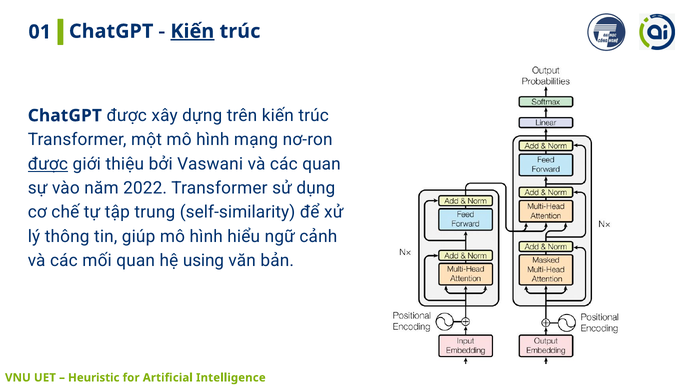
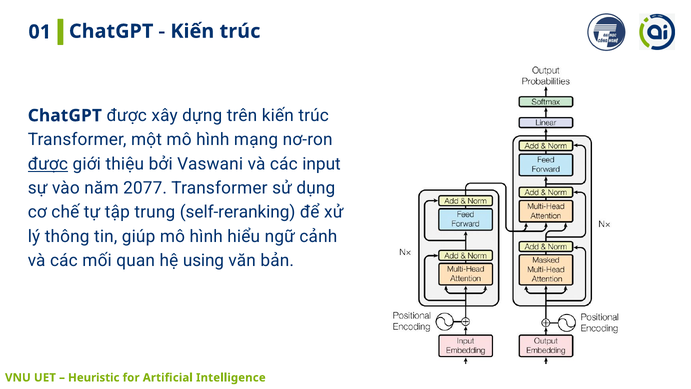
Kiến underline: present -> none (192, 31)
các quan: quan -> input (322, 164)
2022: 2022 -> 2077 (145, 188)
self-similarity: self-similarity -> self-reranking (238, 212)
